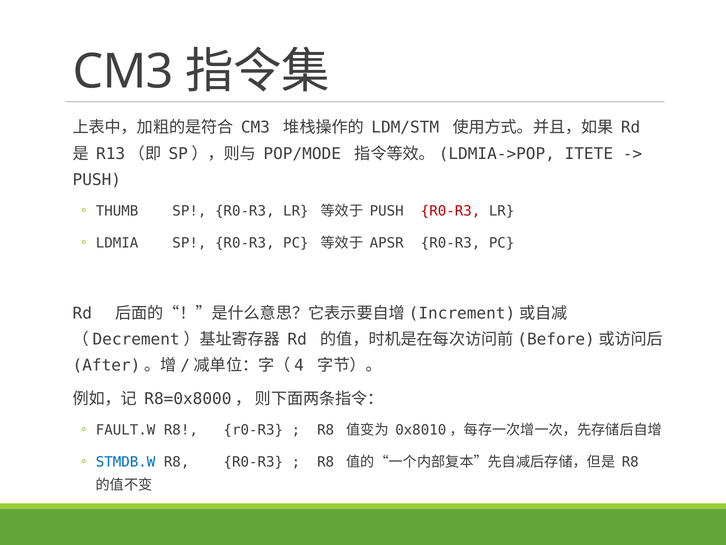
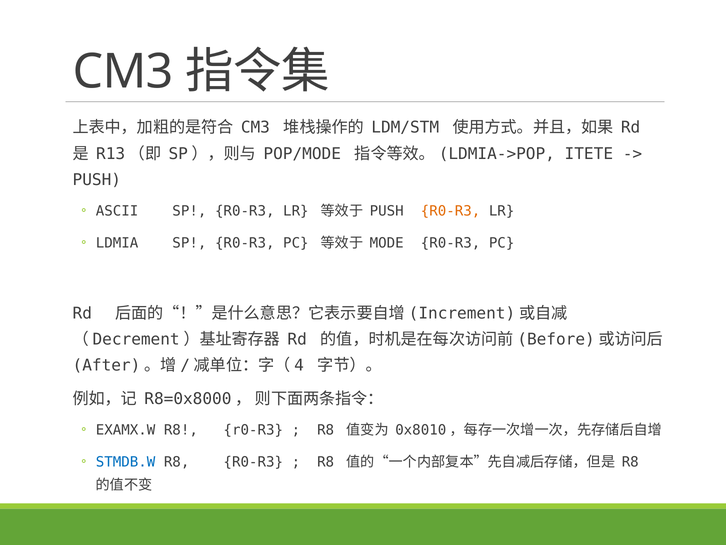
THUMB: THUMB -> ASCII (117, 211)
R0-R3 colour: red -> orange (451, 211)
APSR: APSR -> MODE (387, 243)
FAULT.W: FAULT.W -> EXAMX.W (126, 430)
